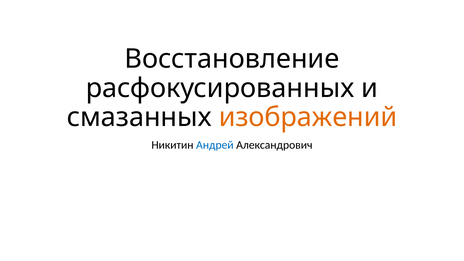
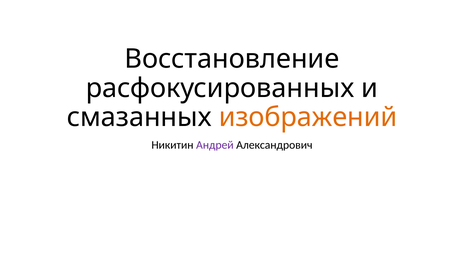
Андрей colour: blue -> purple (215, 145)
